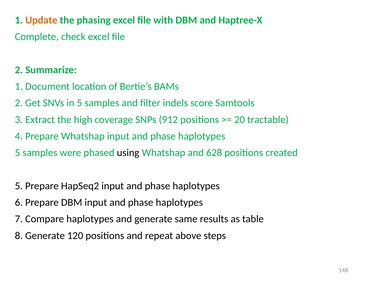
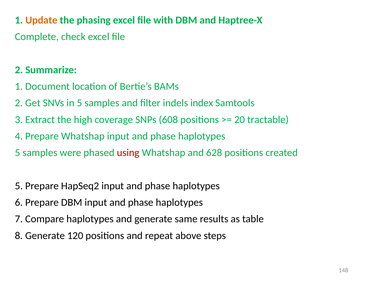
score: score -> index (202, 103)
912: 912 -> 608 (168, 120)
using colour: black -> red (128, 153)
